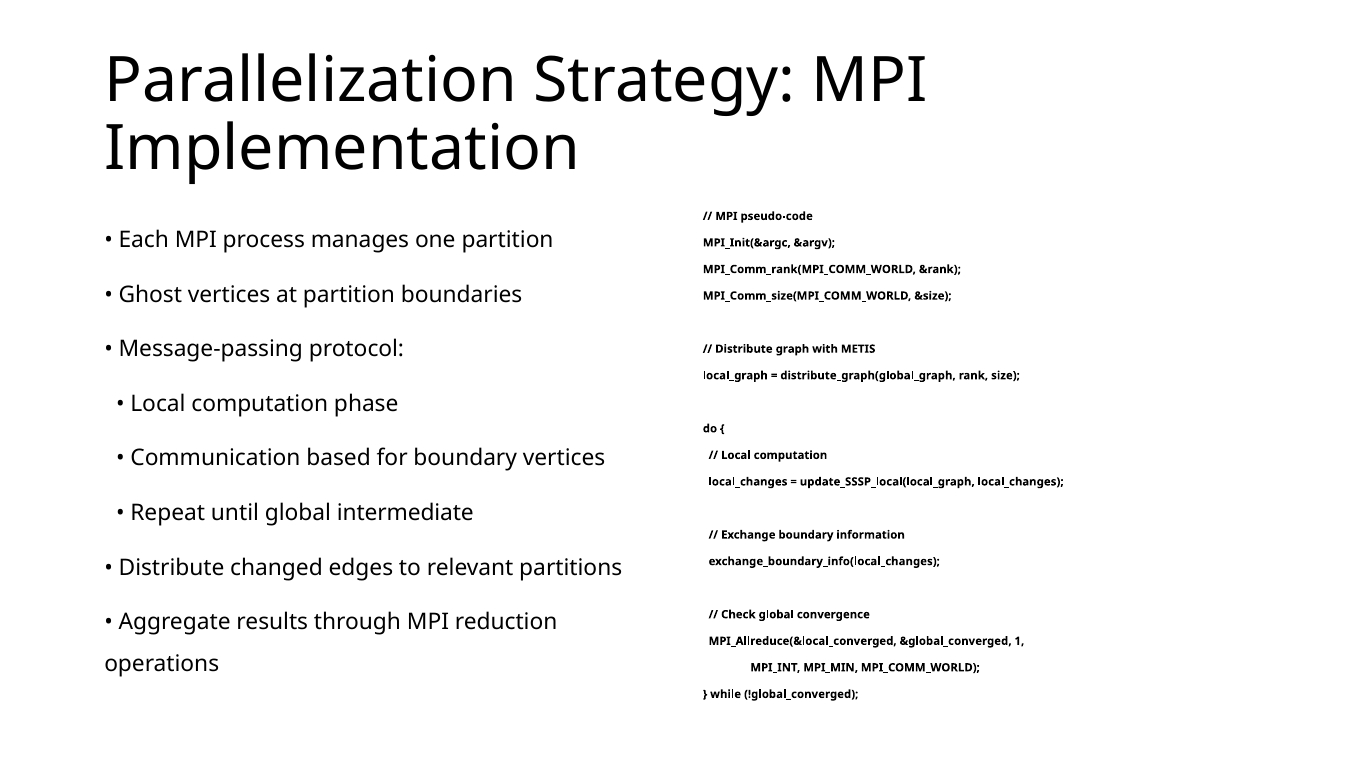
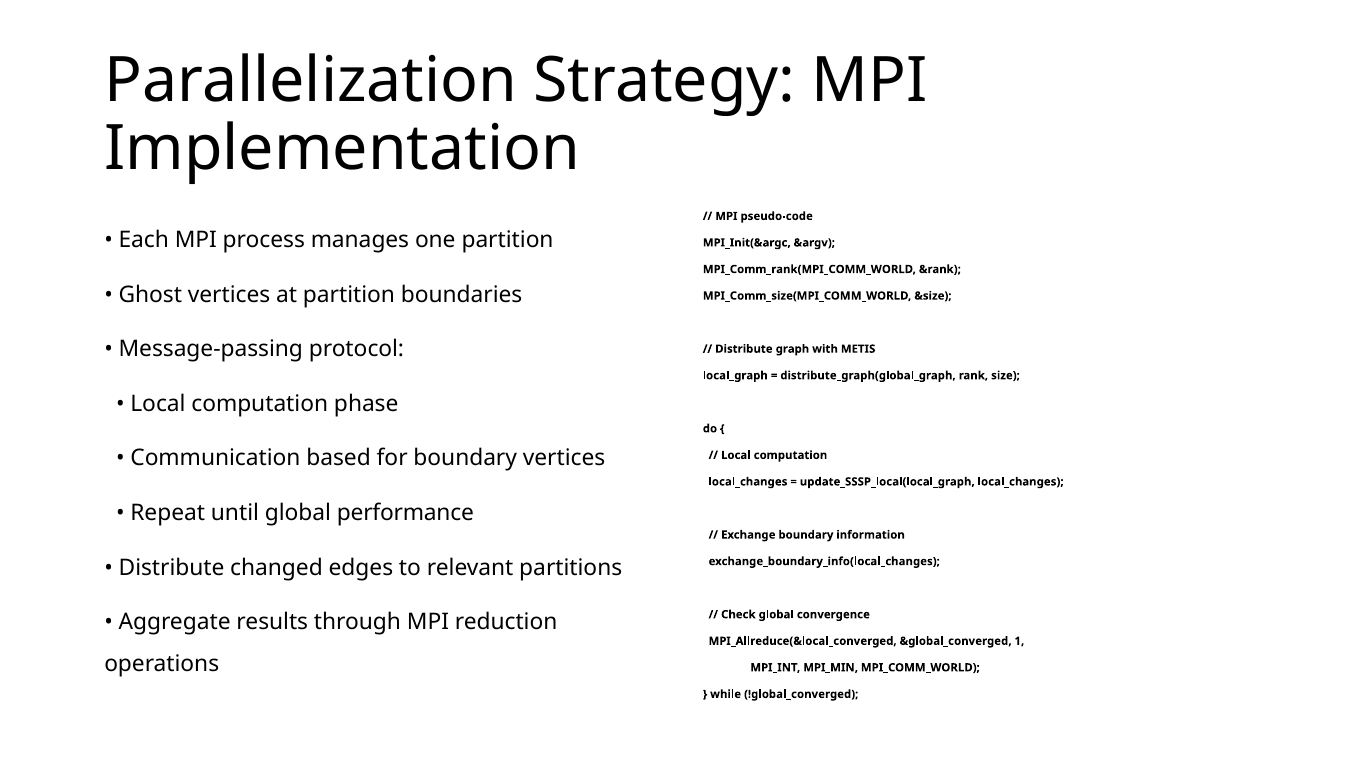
intermediate: intermediate -> performance (405, 513)
